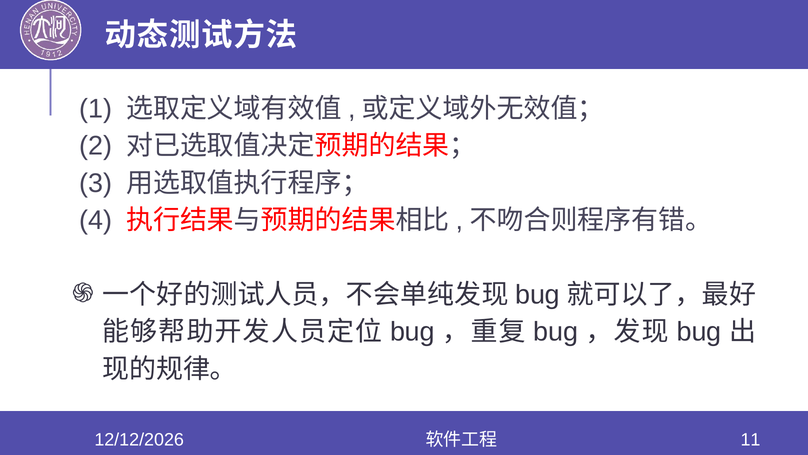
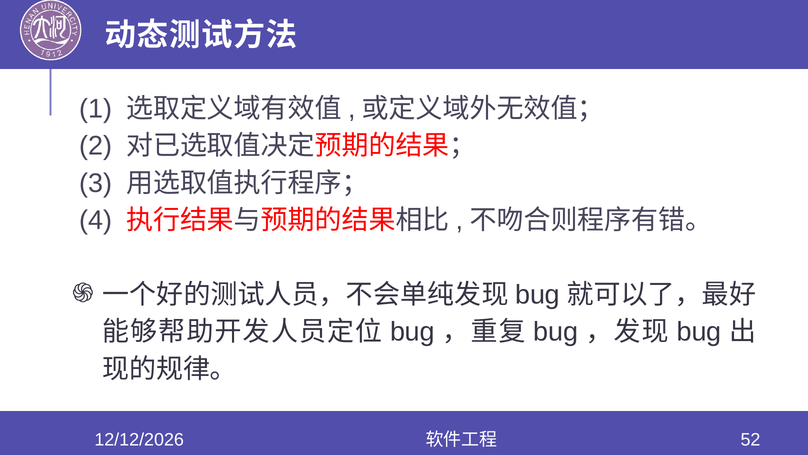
11: 11 -> 52 (751, 439)
